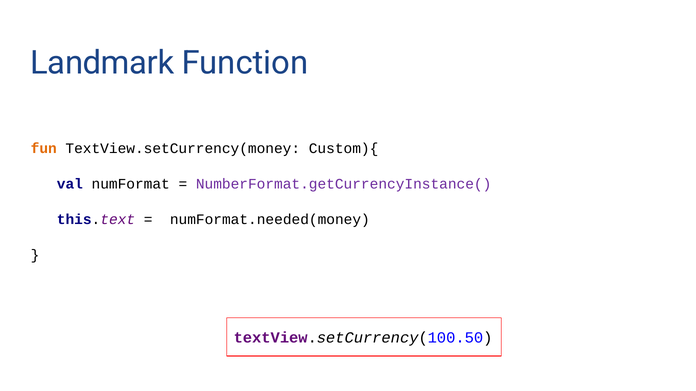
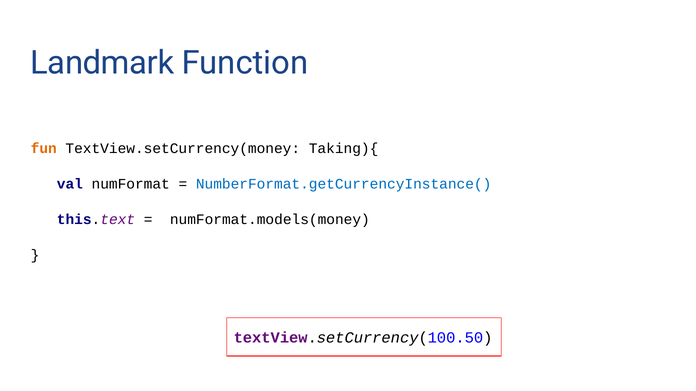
Custom){: Custom){ -> Taking){ (344, 149)
NumberFormat.getCurrencyInstance( colour: purple -> blue (344, 184)
numFormat.needed(money: numFormat.needed(money -> numFormat.models(money (270, 220)
